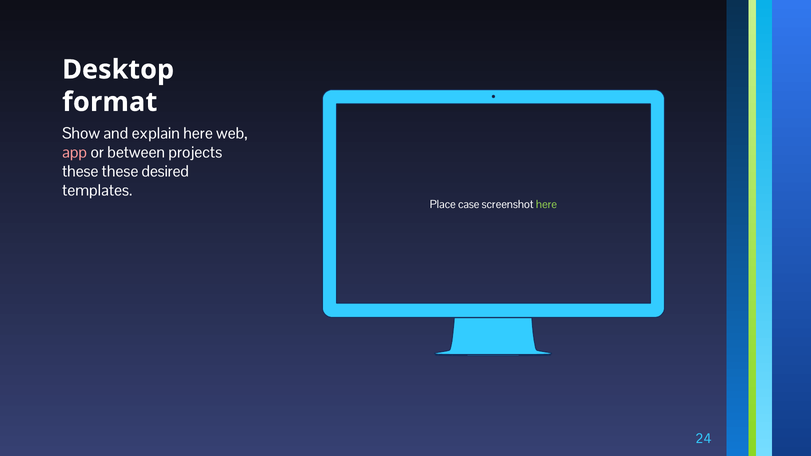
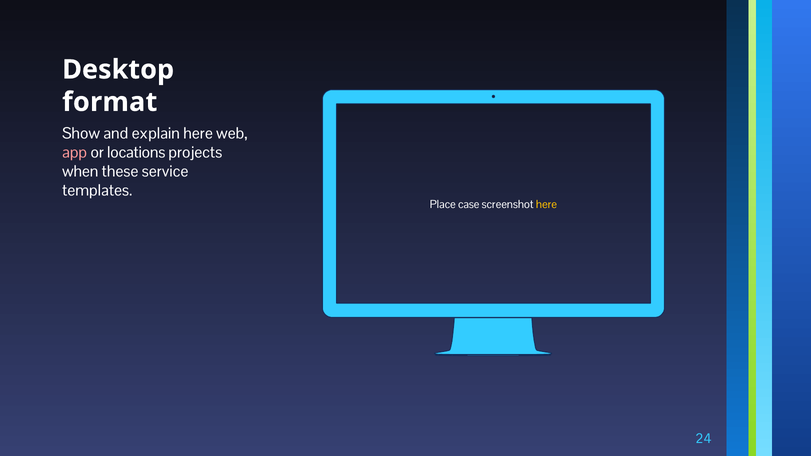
between: between -> locations (136, 153)
these: these -> when (80, 172)
desired: desired -> service (165, 172)
here colour: light green -> yellow (546, 205)
